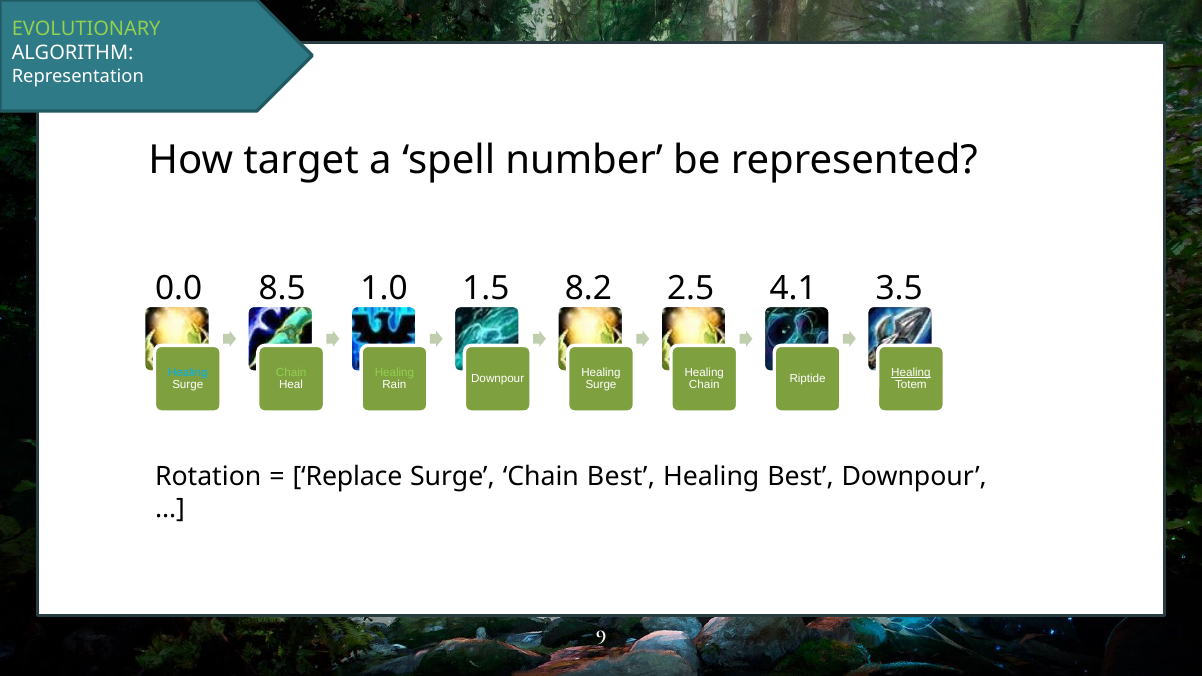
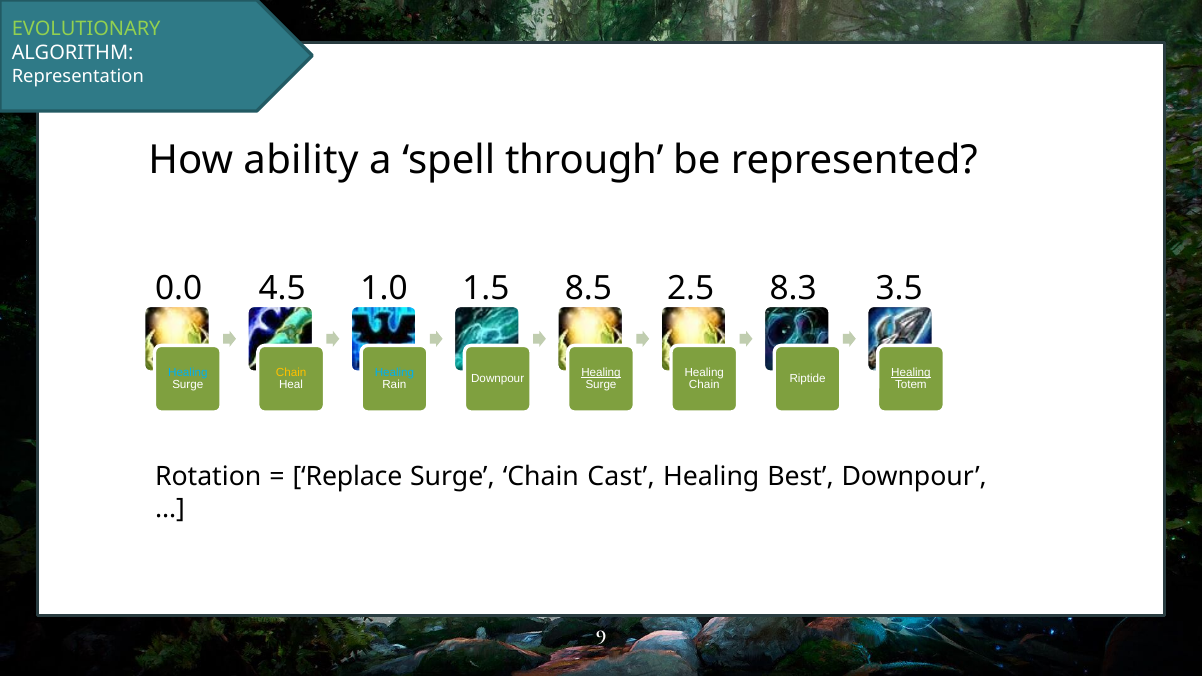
target: target -> ability (301, 160)
number: number -> through (584, 160)
8.5: 8.5 -> 4.5 (282, 288)
8.2: 8.2 -> 8.5 (588, 288)
4.1: 4.1 -> 8.3 (793, 288)
Chain colour: light green -> yellow (291, 372)
Healing colour: light green -> light blue (394, 372)
Healing underline: none -> present (601, 372)
Chain Best: Best -> Cast (621, 476)
